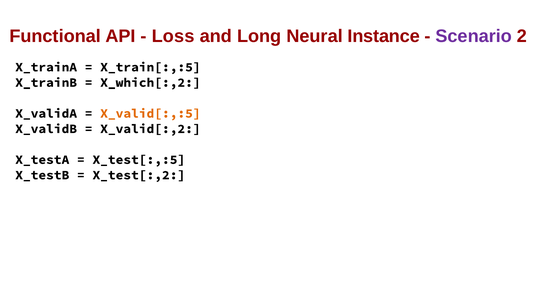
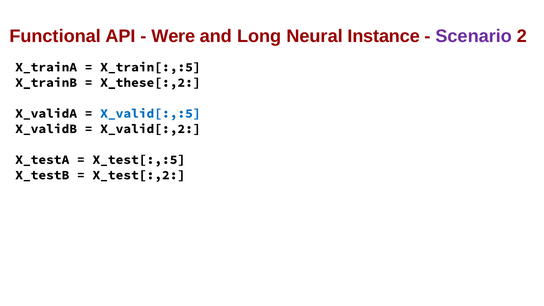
Loss: Loss -> Were (173, 36)
X_which[:,2: X_which[:,2 -> X_these[:,2 (150, 83)
X_valid[:,:5 colour: orange -> blue (150, 113)
